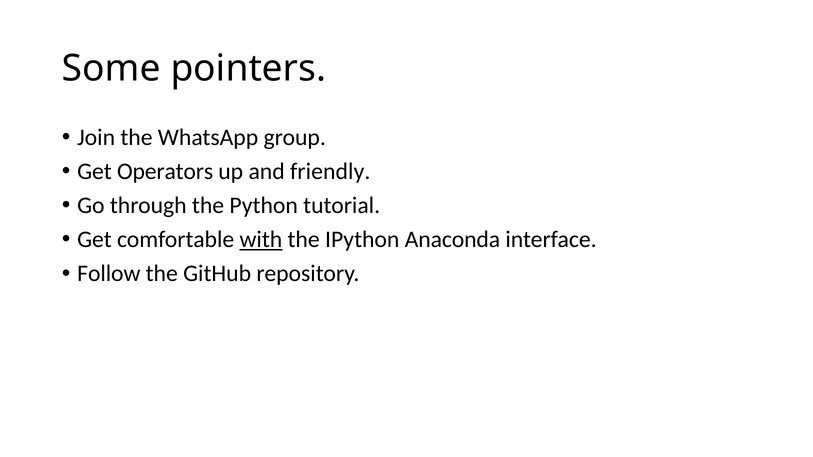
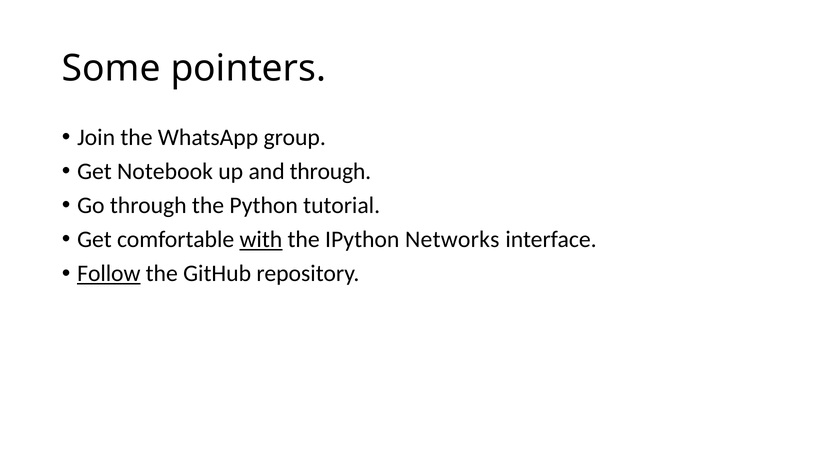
Operators: Operators -> Notebook (165, 172)
and friendly: friendly -> through (330, 172)
Anaconda: Anaconda -> Networks (452, 240)
Follow underline: none -> present (109, 274)
